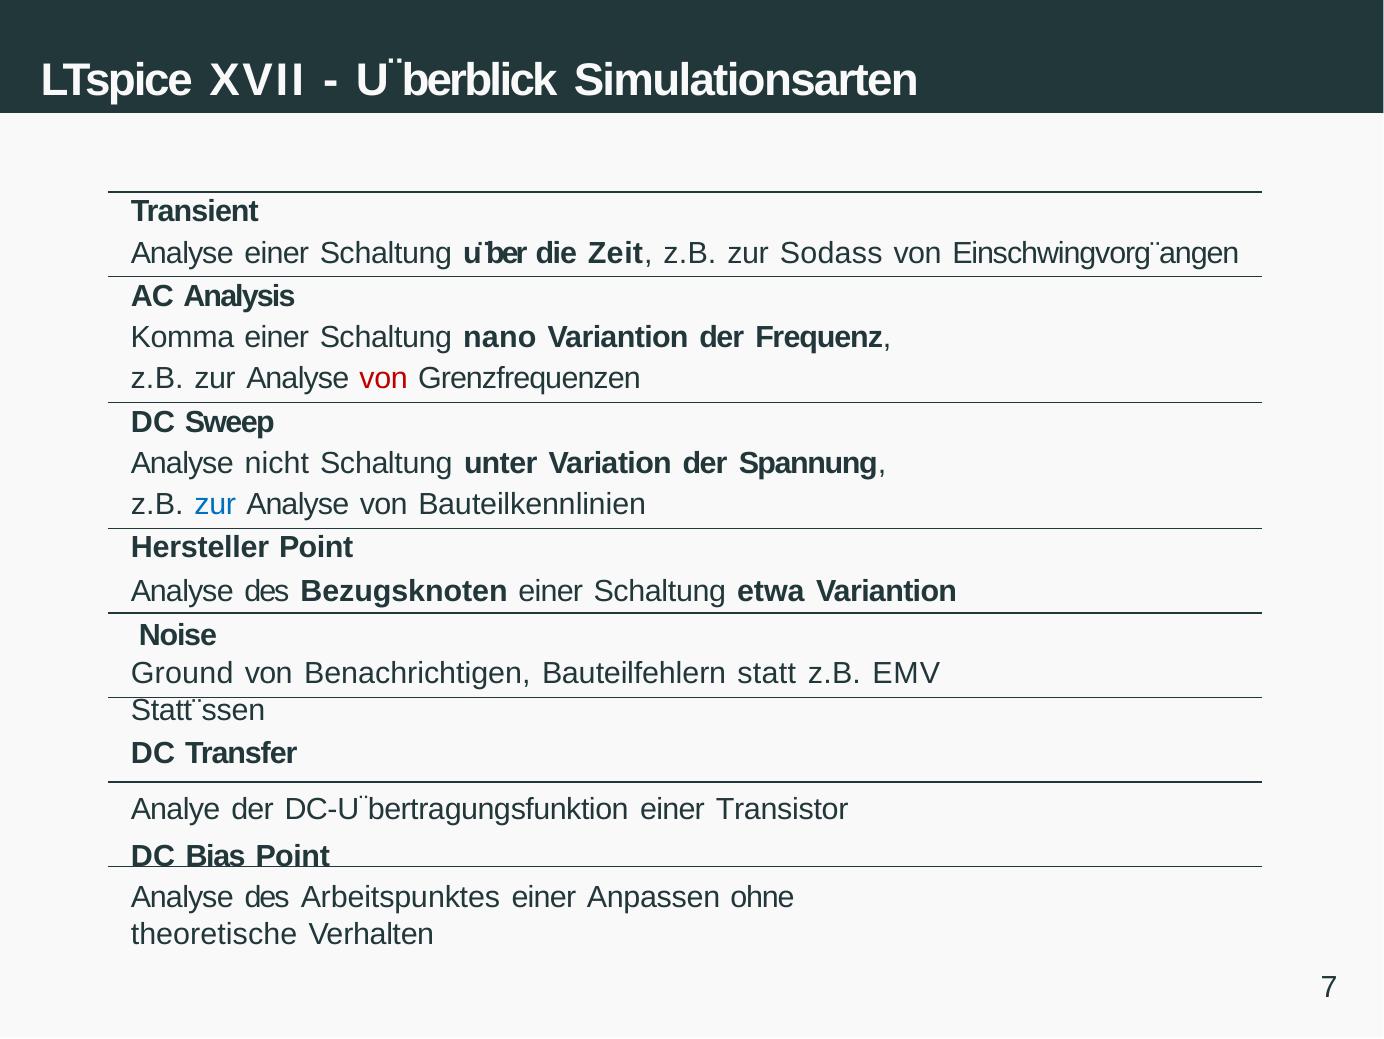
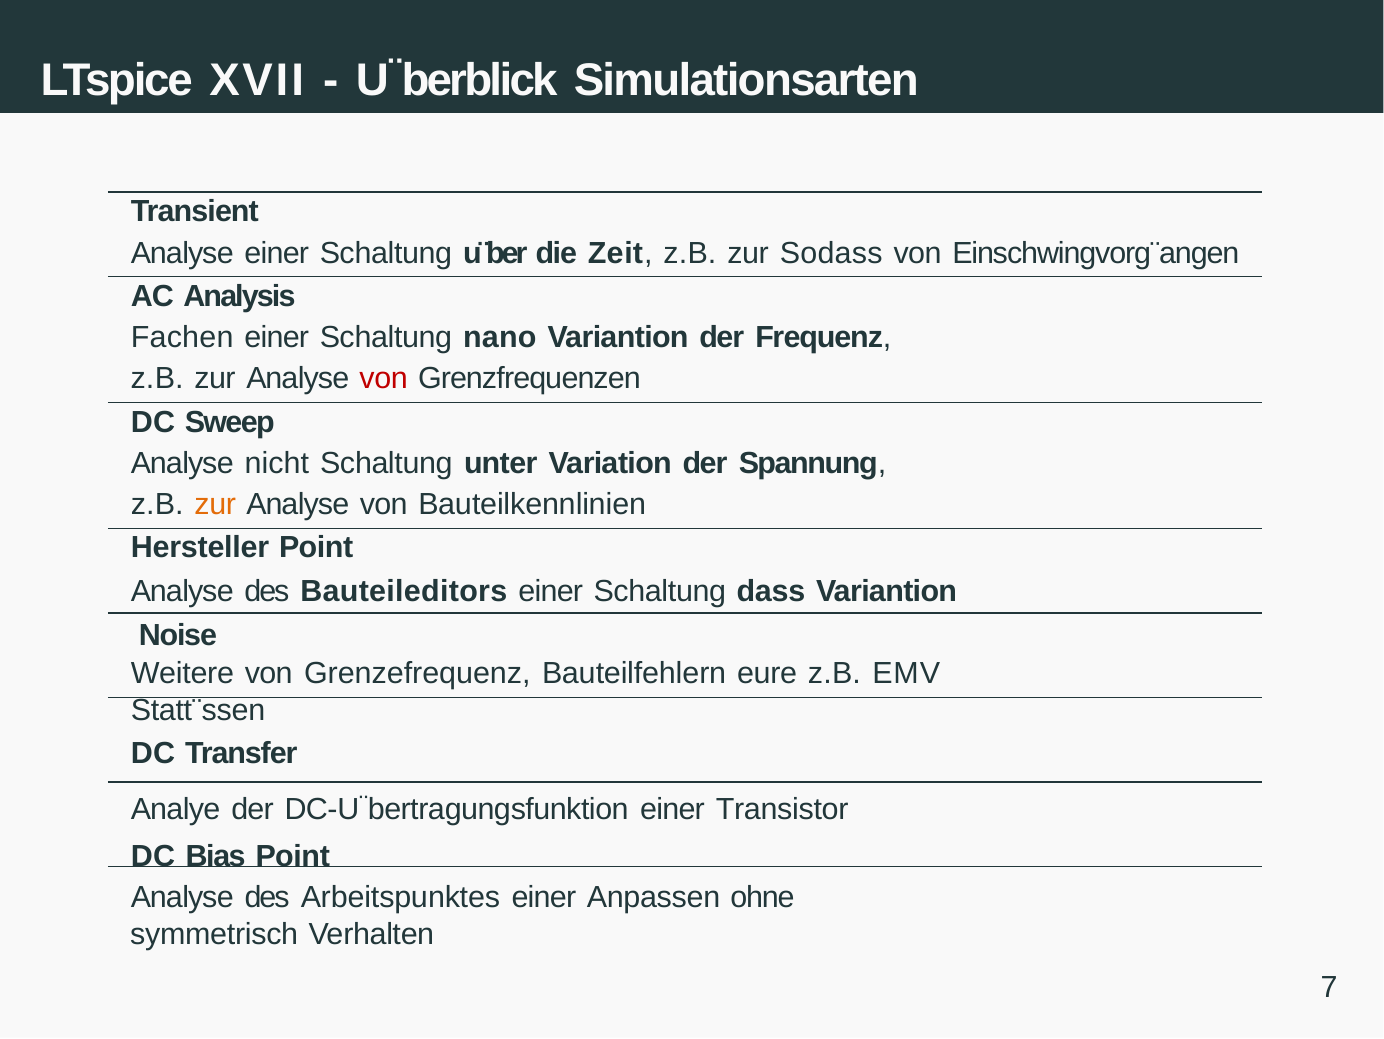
Komma: Komma -> Fachen (182, 338)
zur colour: blue -> orange (215, 505)
Bezugsknoten: Bezugsknoten -> Bauteileditors (404, 592)
etwa: etwa -> dass (771, 592)
Ground: Ground -> Weitere (182, 674)
Benachrichtigen: Benachrichtigen -> Grenzefrequenz (417, 674)
statt: statt -> eure (767, 674)
theoretische: theoretische -> symmetrisch (214, 934)
